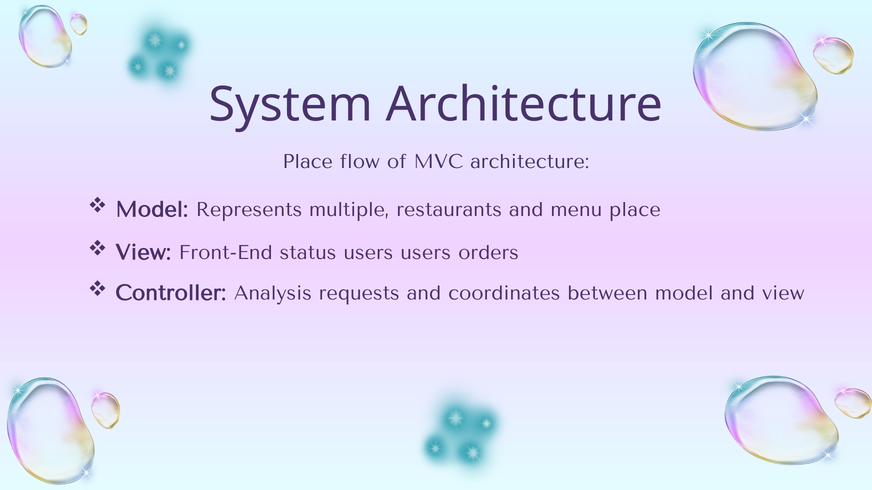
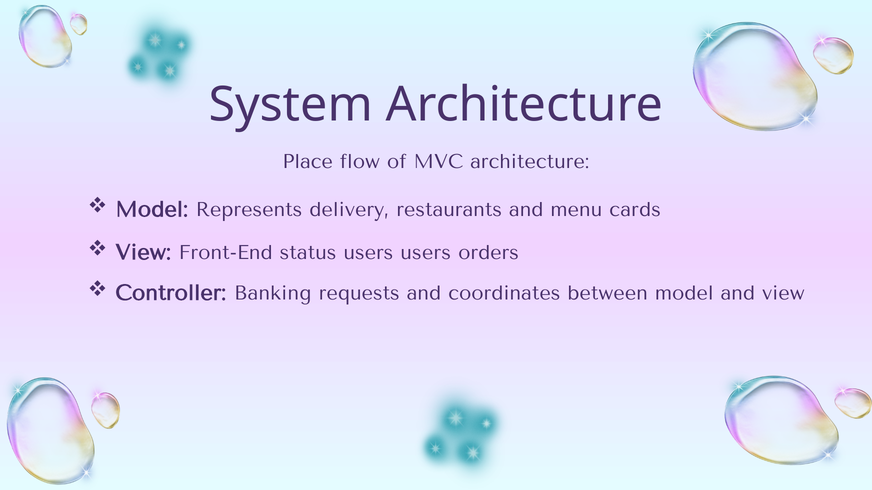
multiple: multiple -> delivery (349, 210)
menu place: place -> cards (635, 210)
Analysis: Analysis -> Banking (273, 294)
